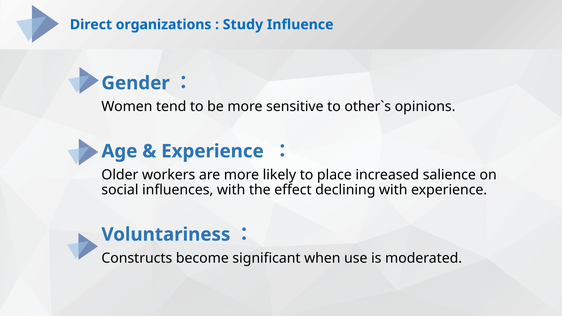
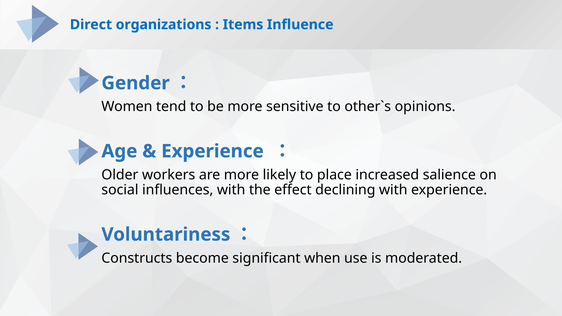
Study: Study -> Items (243, 25)
